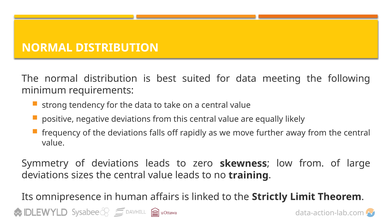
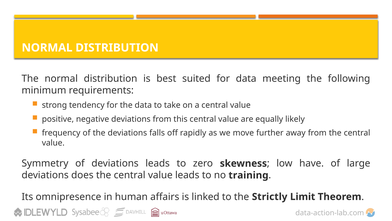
low from: from -> have (312, 163)
sizes: sizes -> does (82, 175)
